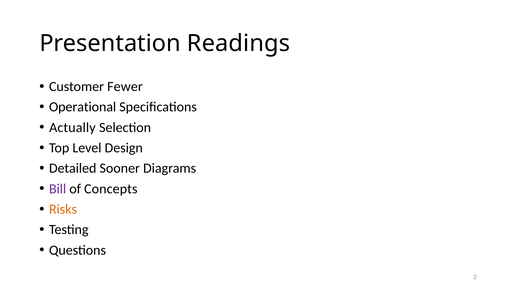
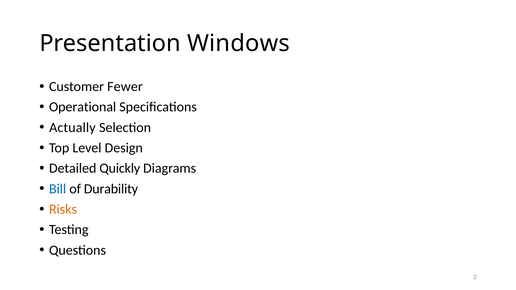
Readings: Readings -> Windows (238, 43)
Sooner: Sooner -> Quickly (120, 169)
Bill colour: purple -> blue (58, 189)
Concepts: Concepts -> Durability (111, 189)
